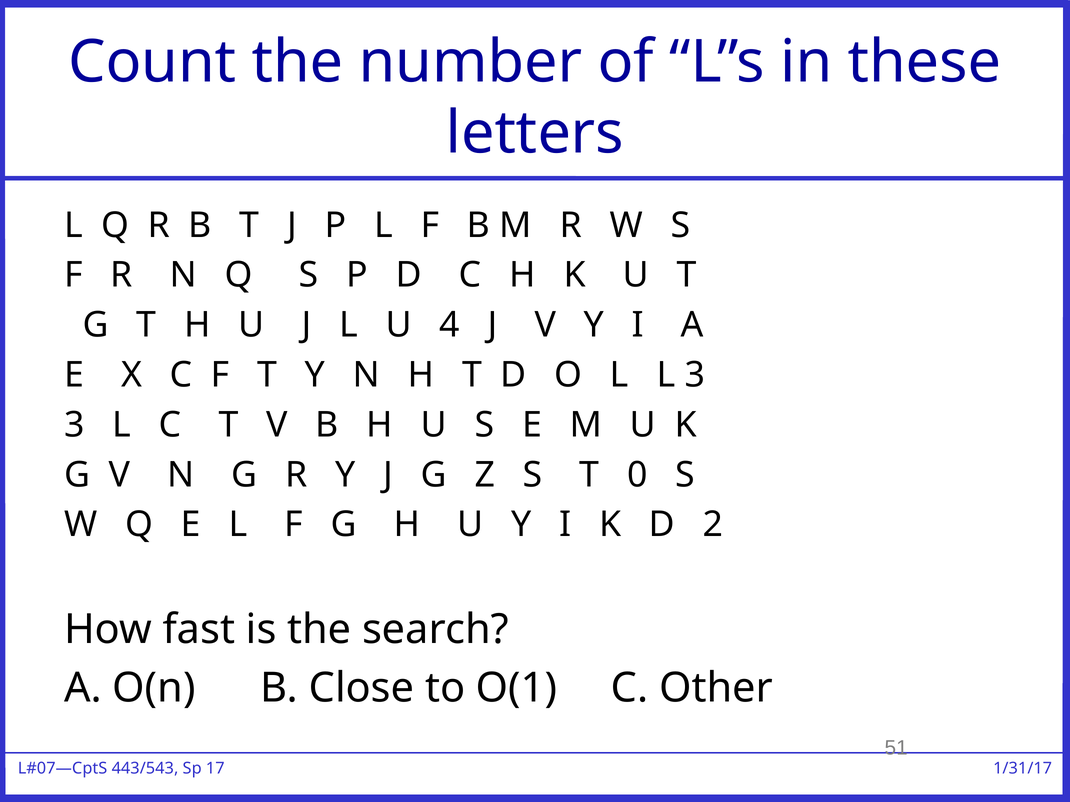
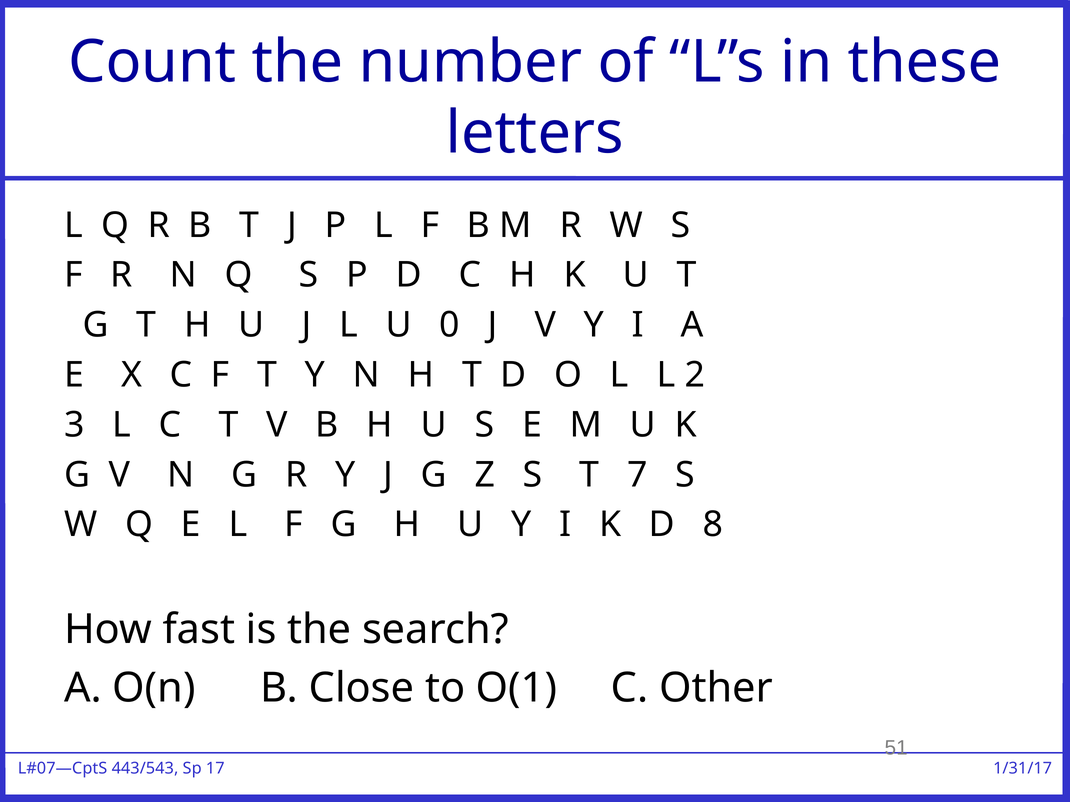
4: 4 -> 0 (450, 325)
L 3: 3 -> 2 (695, 375)
0: 0 -> 7 (637, 475)
2: 2 -> 8 (713, 525)
